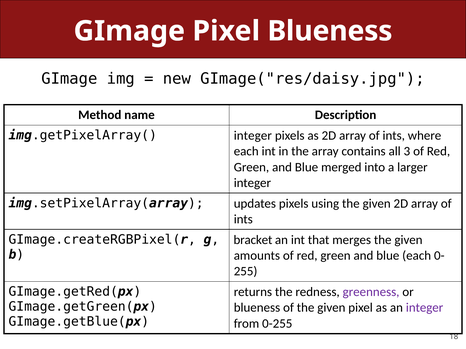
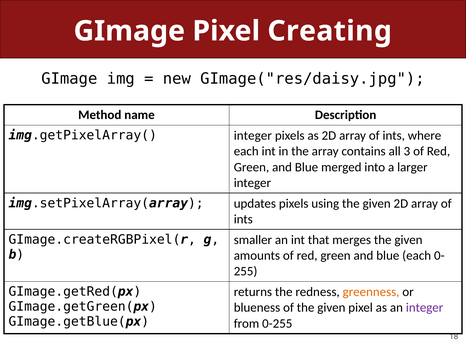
Pixel Blueness: Blueness -> Creating (330, 31)
bracket: bracket -> smaller (253, 240)
greenness colour: purple -> orange (371, 292)
